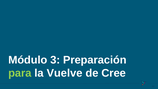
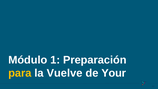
3: 3 -> 1 (55, 60)
para colour: light green -> yellow (20, 73)
Cree: Cree -> Your (114, 73)
